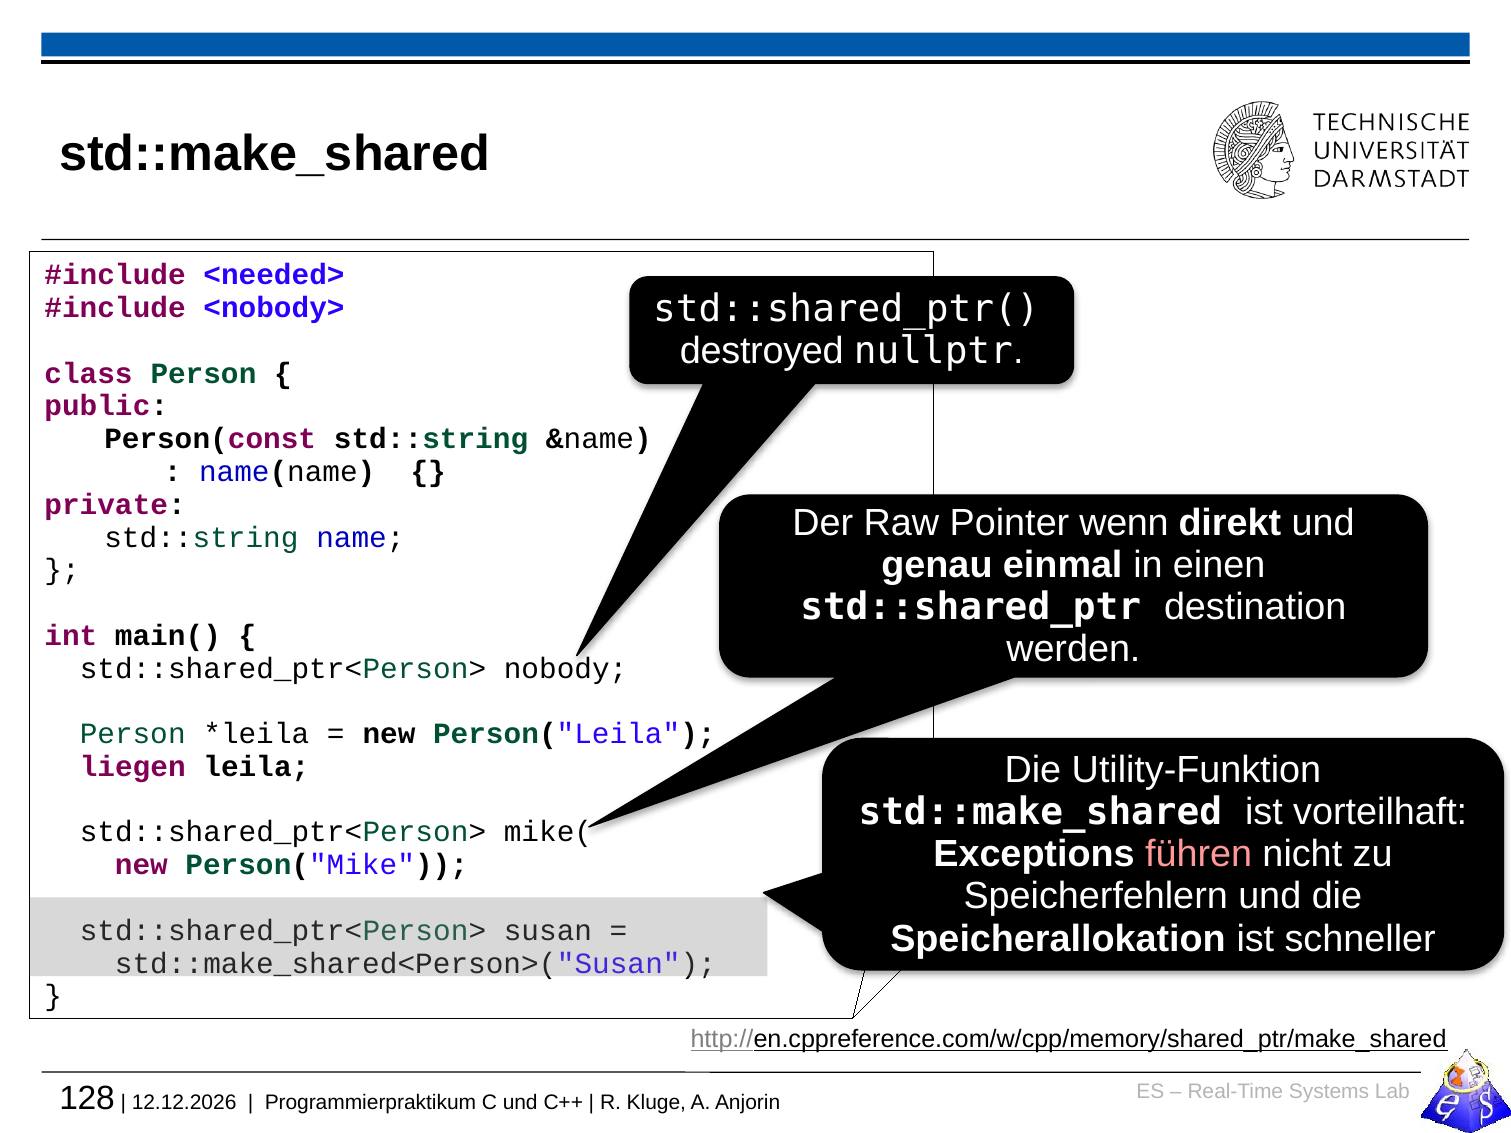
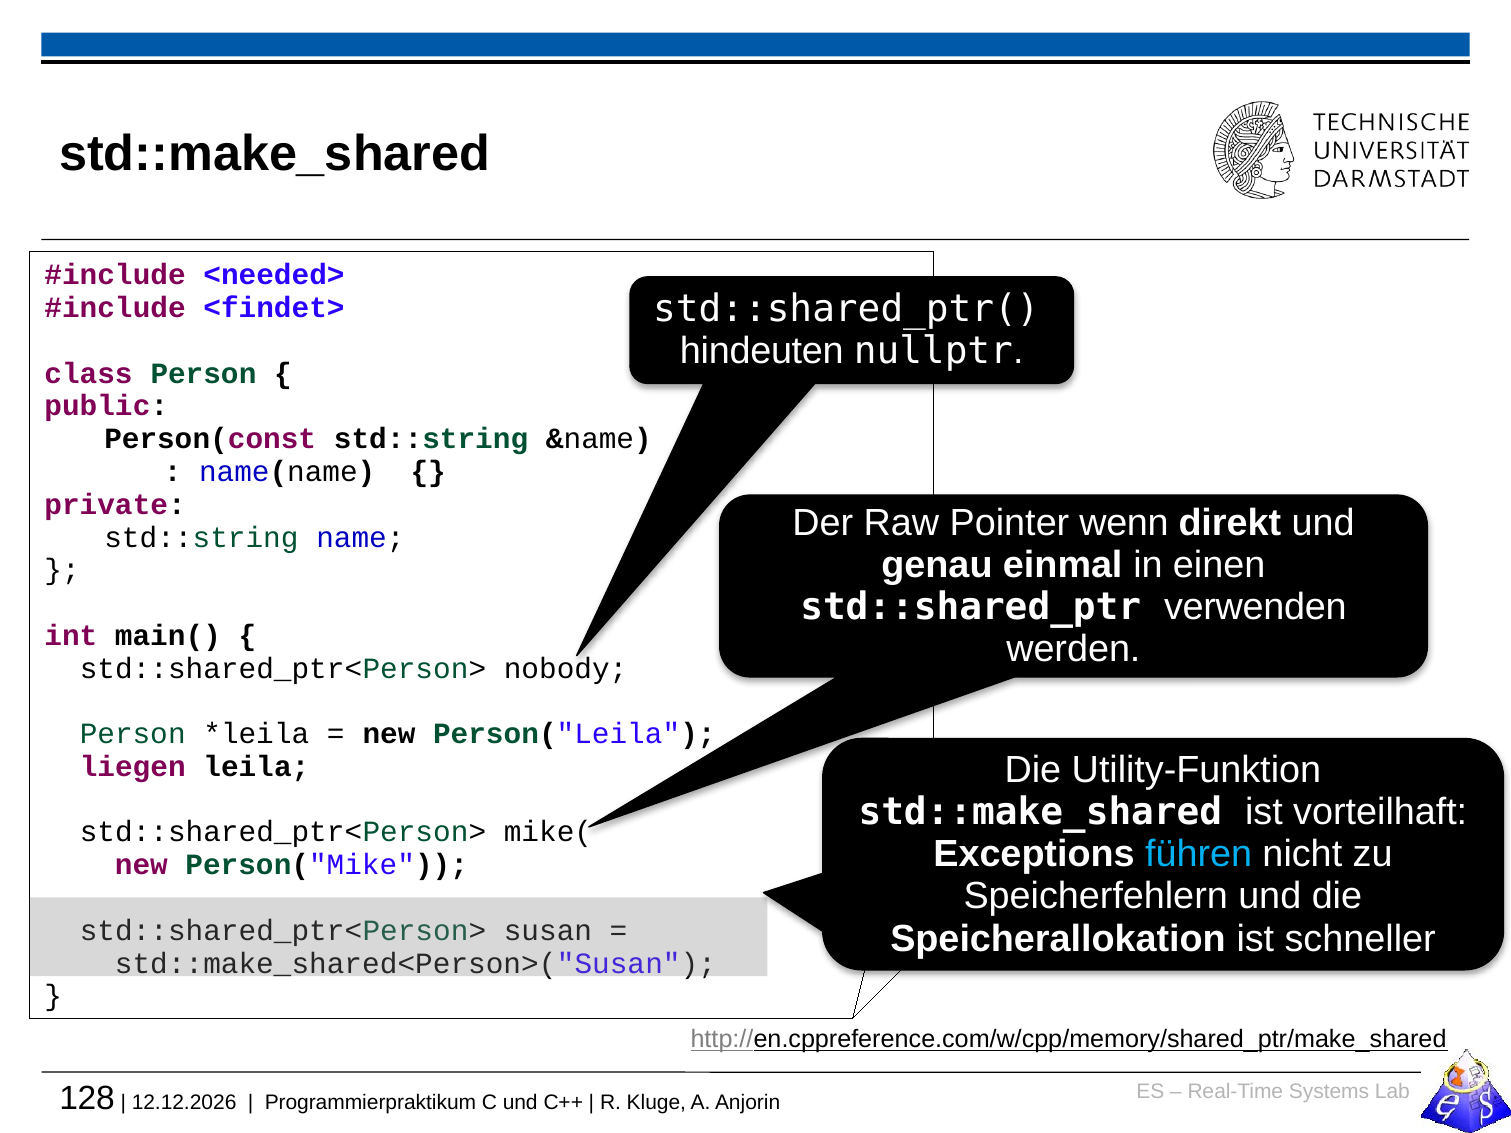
<nobody>: <nobody> -> <findet> (274, 308)
destroyed: destroyed -> hindeuten (762, 351)
destination: destination -> verwenden (1255, 607)
führen colour: pink -> light blue (1199, 854)
